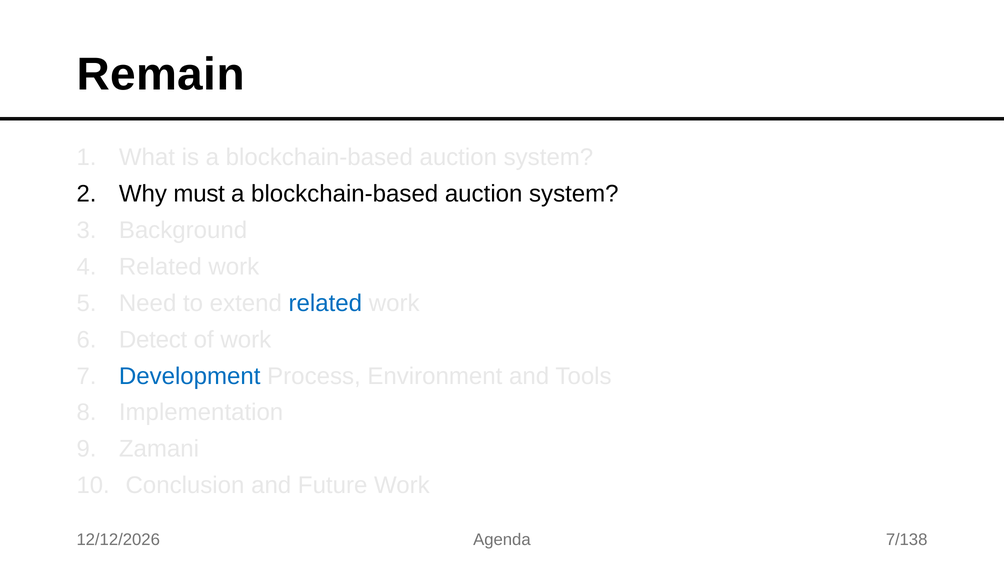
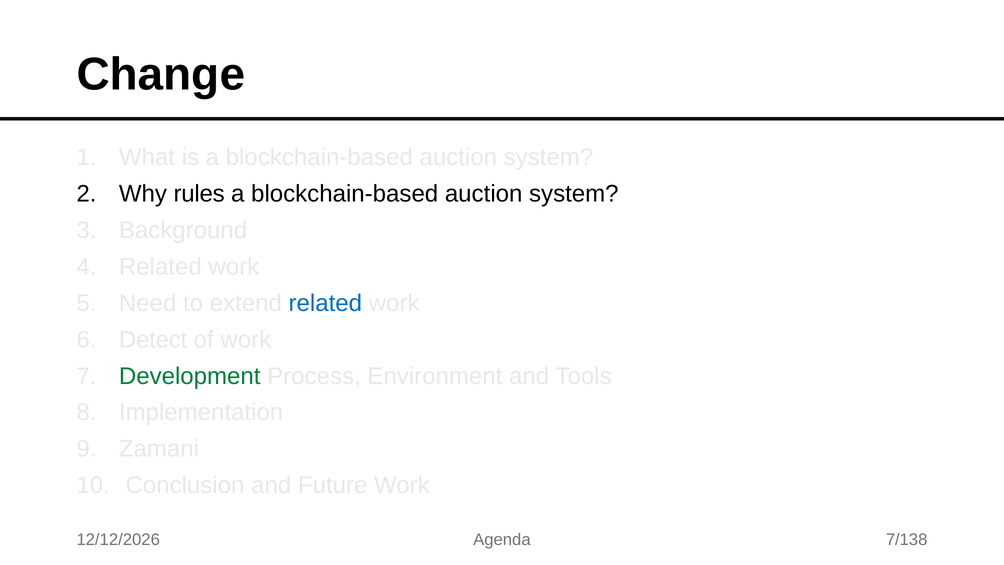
Remain: Remain -> Change (161, 74)
must: must -> rules (199, 194)
Development colour: blue -> green (190, 376)
